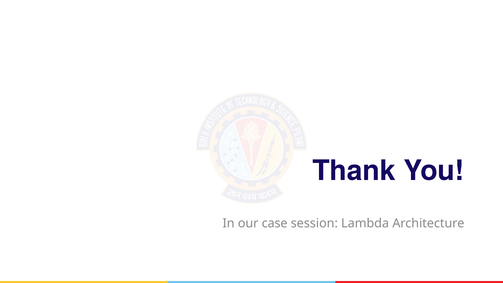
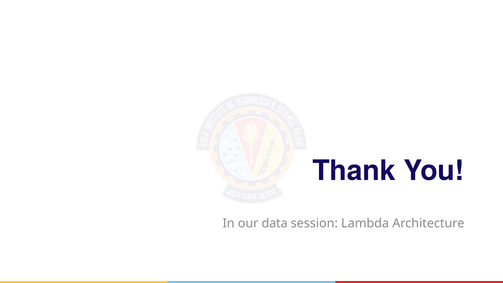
case: case -> data (275, 223)
